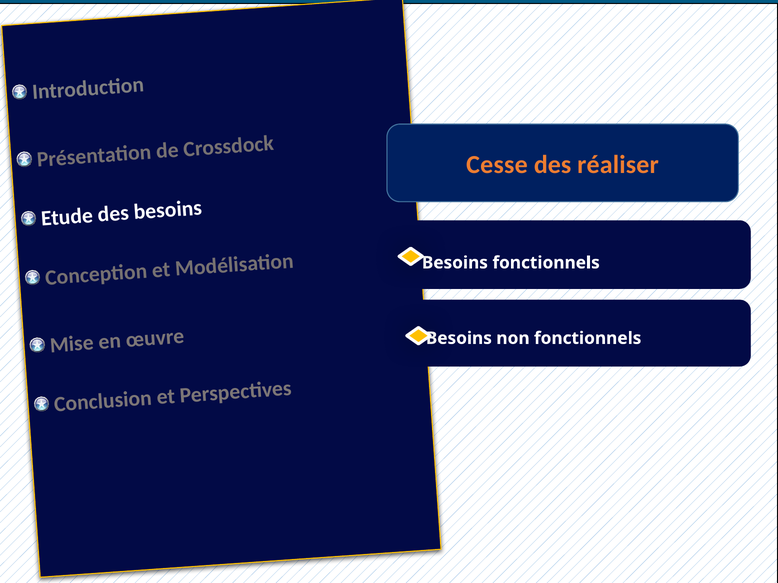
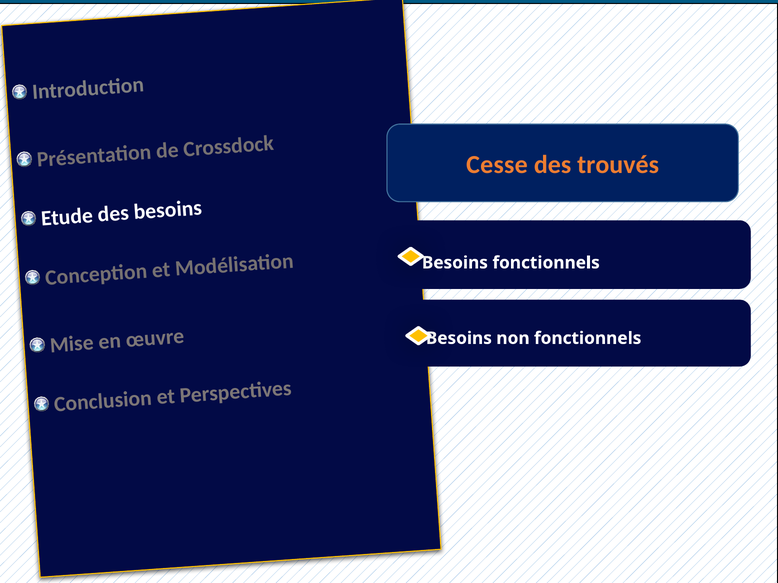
réaliser: réaliser -> trouvés (618, 165)
